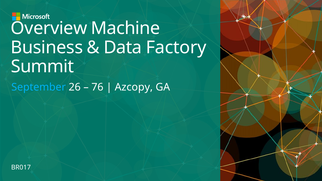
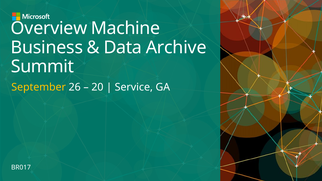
Factory: Factory -> Archive (176, 47)
September colour: light blue -> yellow (39, 87)
76: 76 -> 20 (97, 87)
Azcopy: Azcopy -> Service (134, 87)
